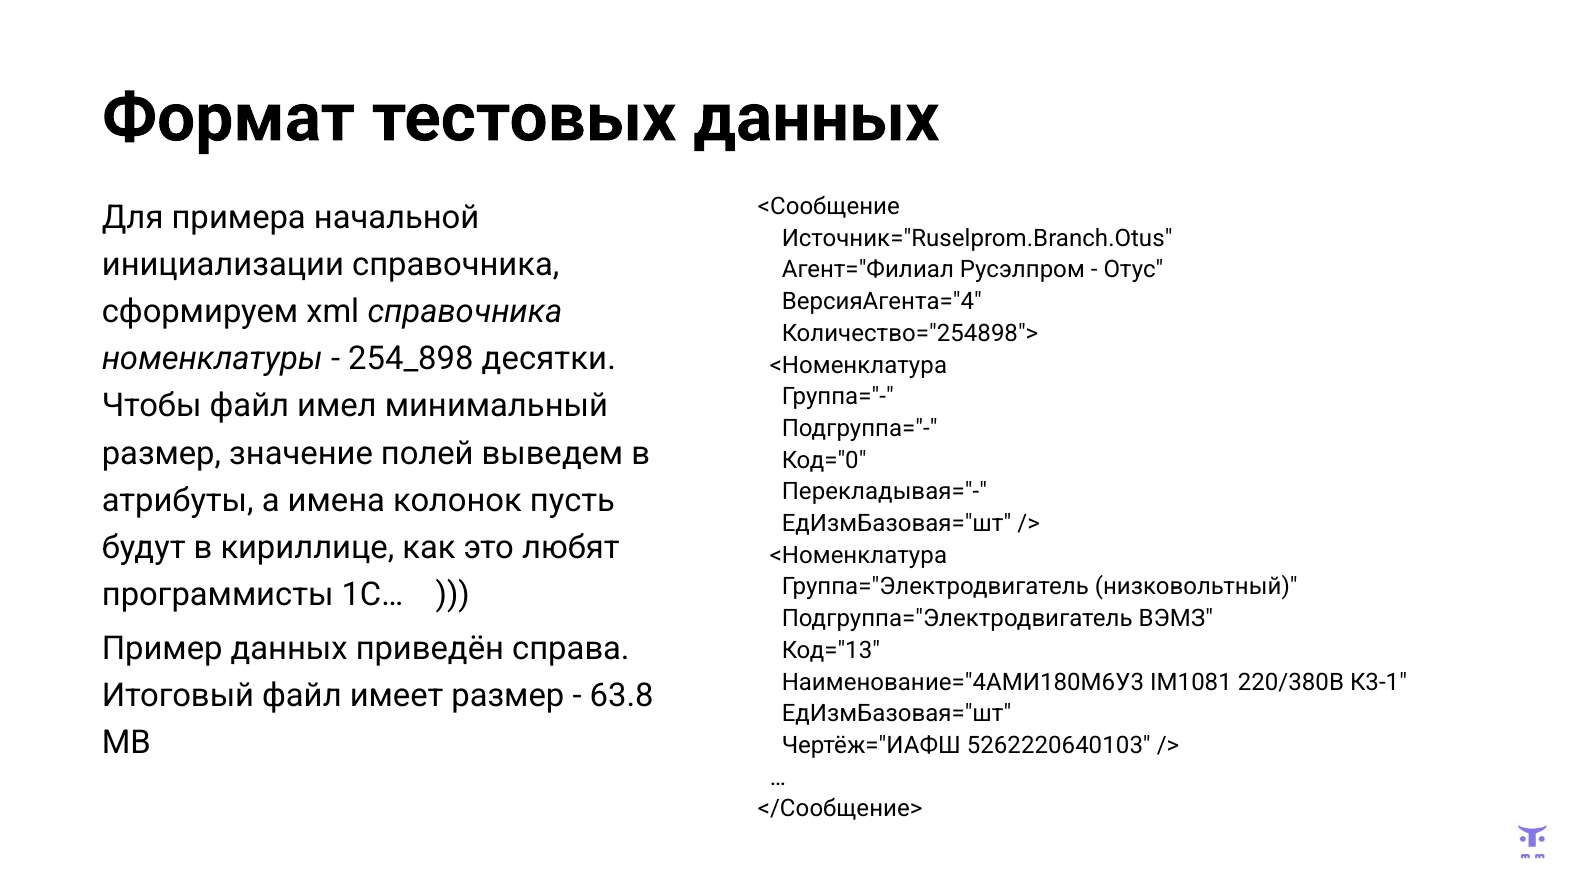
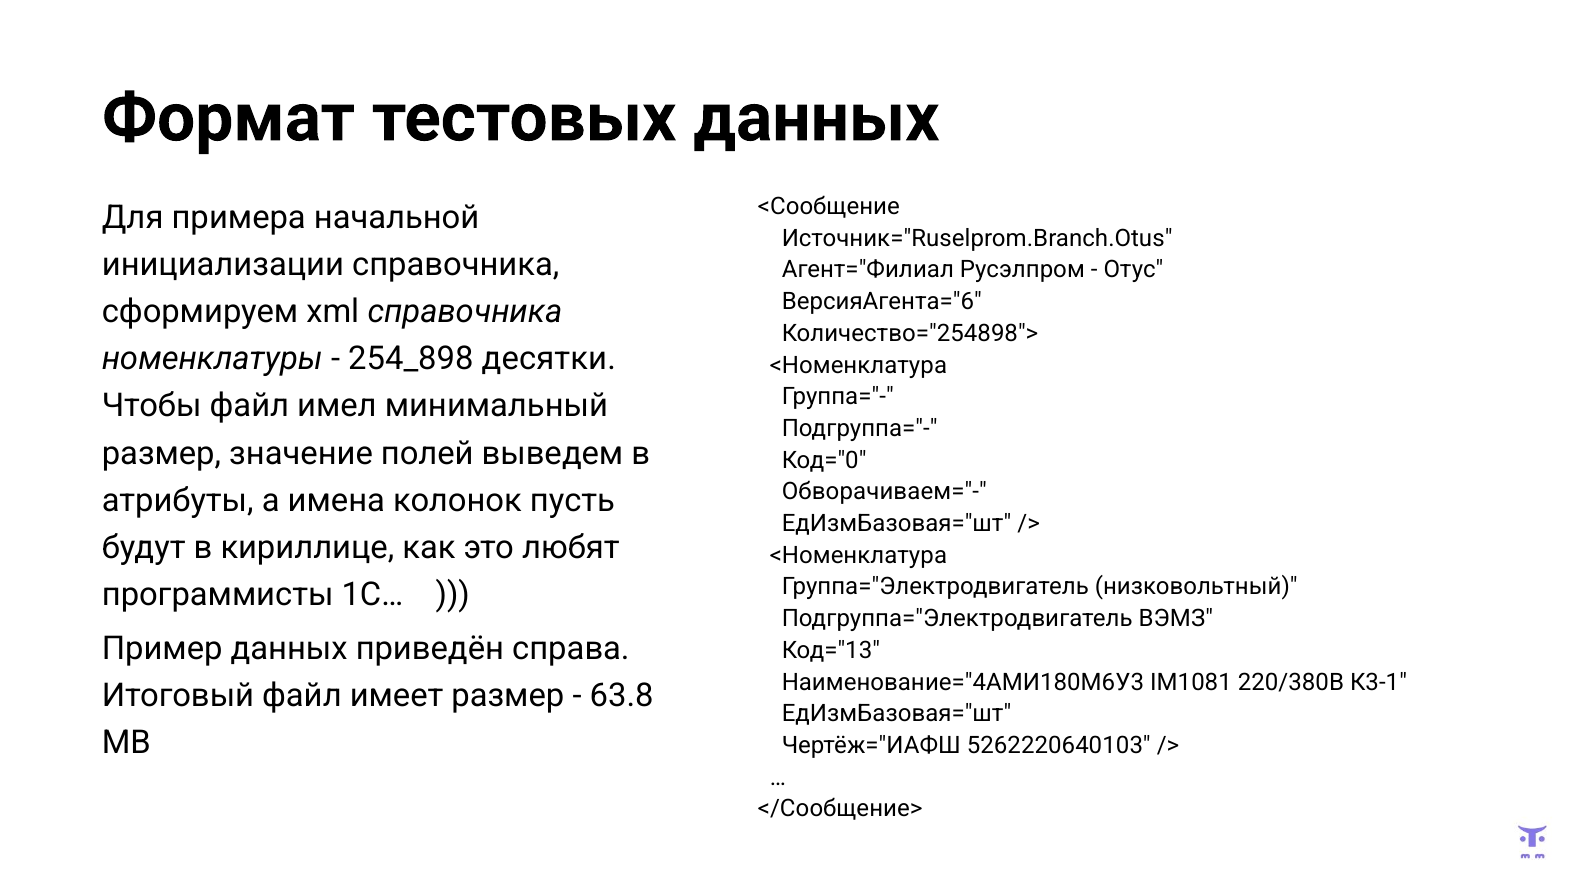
ВерсияАгента="4: ВерсияАгента="4 -> ВерсияАгента="6 (882, 302)
Перекладывая="-: Перекладывая="- -> Обворачиваем="- (884, 492)
